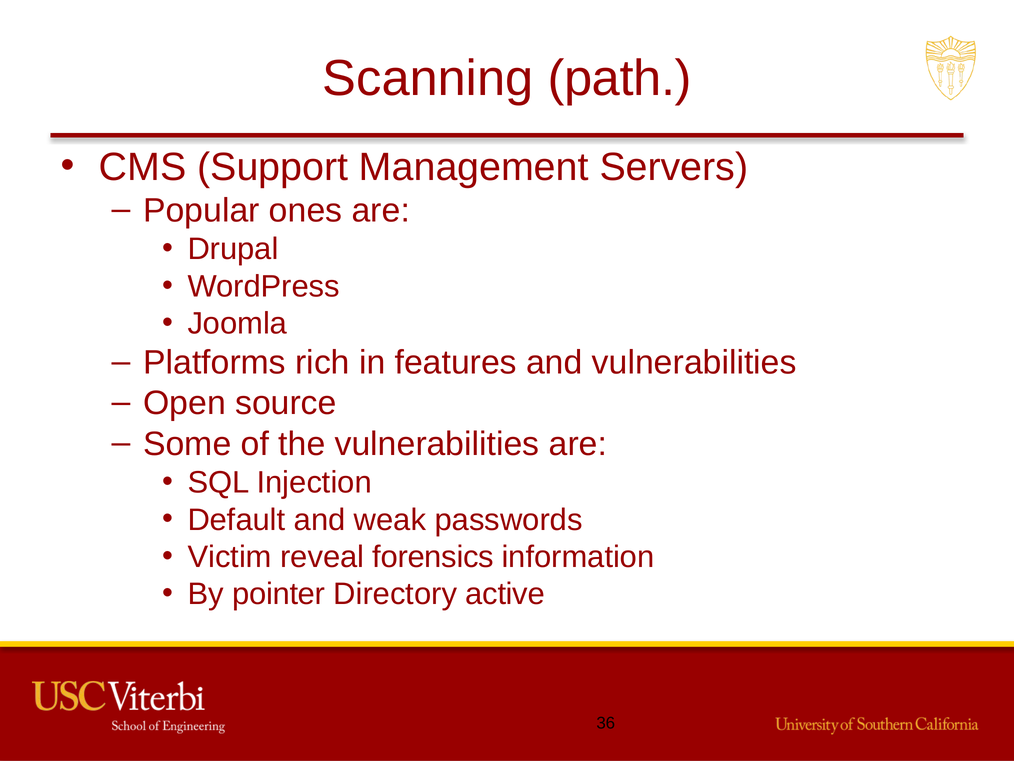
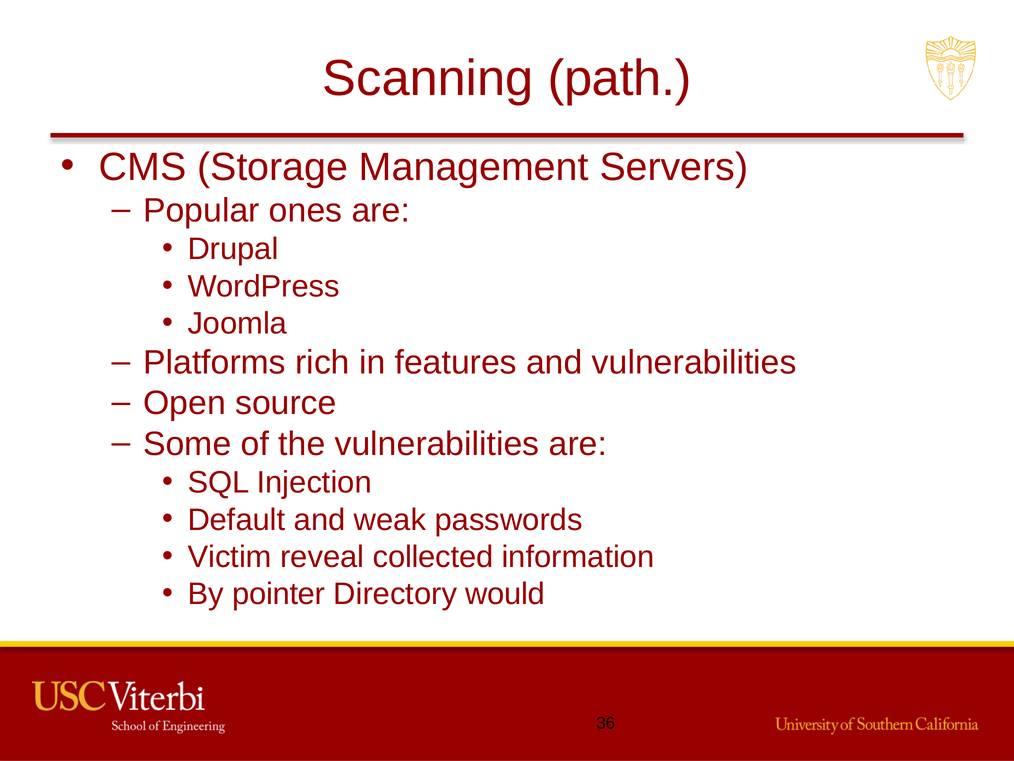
Support: Support -> Storage (273, 167)
forensics: forensics -> collected (433, 557)
active: active -> would (505, 594)
